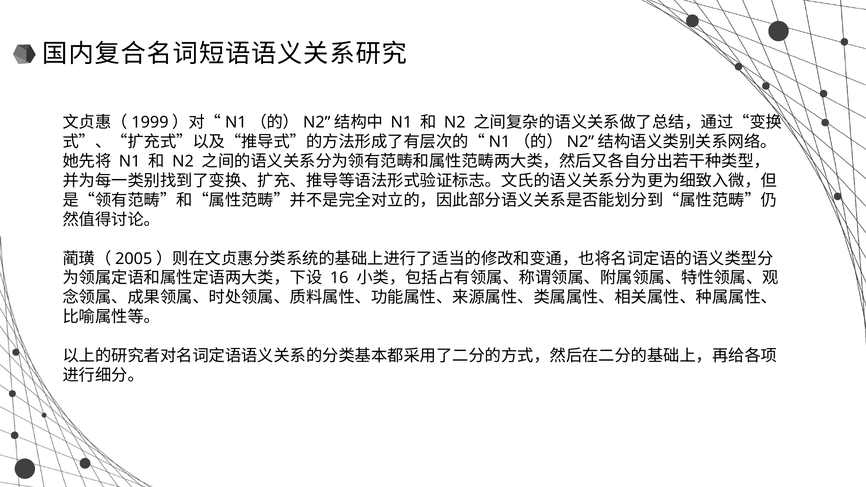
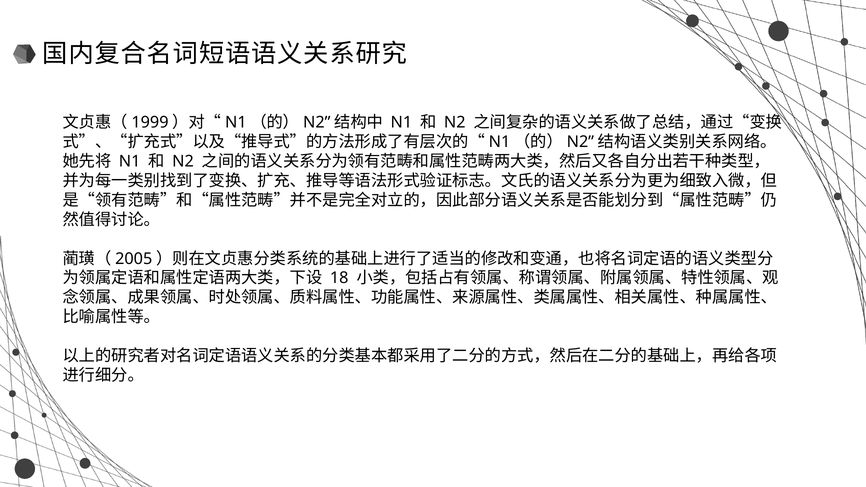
16: 16 -> 18 (339, 278)
